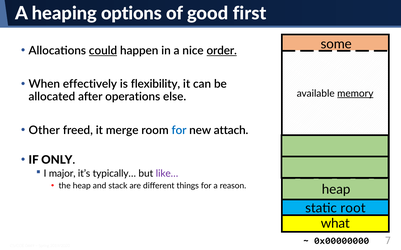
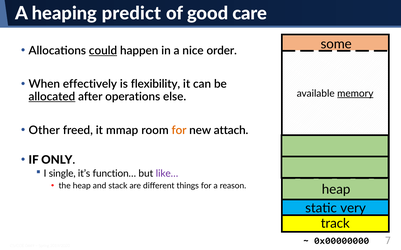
options: options -> predict (131, 13)
first: first -> care (250, 13)
order underline: present -> none (222, 51)
allocated underline: none -> present (52, 97)
merge: merge -> mmap (122, 131)
for colour: blue -> orange (179, 131)
major: major -> single (62, 174)
typically…: typically… -> function… (114, 174)
root: root -> very (353, 209)
what: what -> track (335, 224)
